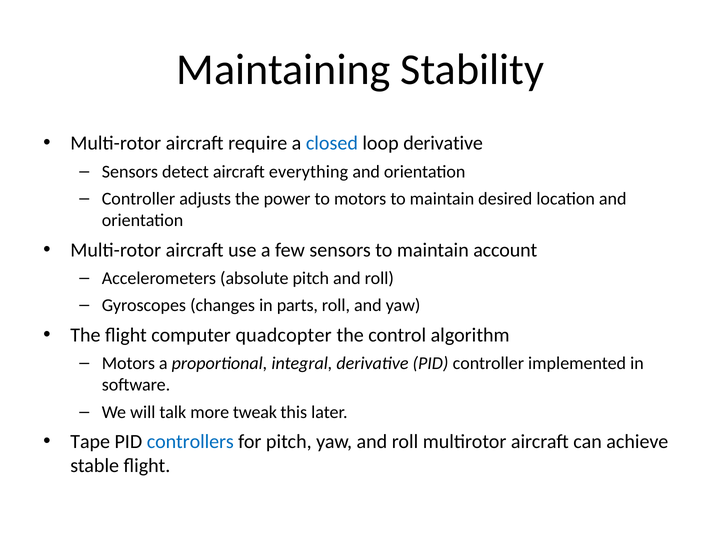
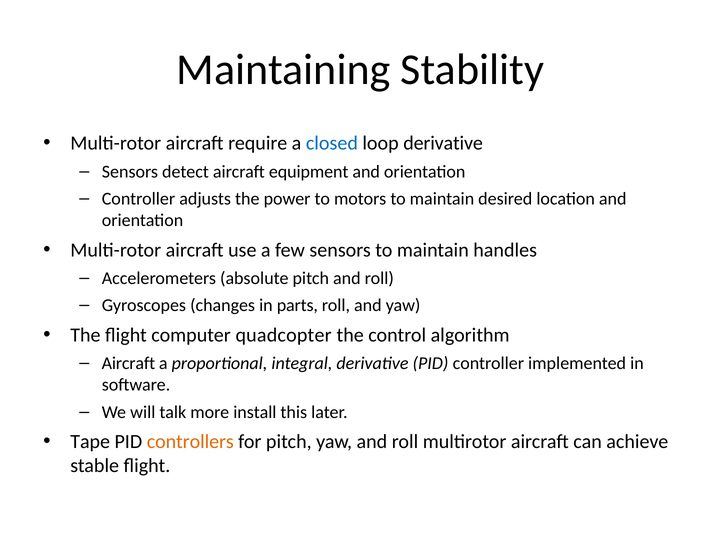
everything: everything -> equipment (309, 172)
account: account -> handles (505, 250)
Motors: Motors -> Aircraft (128, 363)
tweak: tweak -> install (255, 412)
controllers colour: blue -> orange (190, 441)
